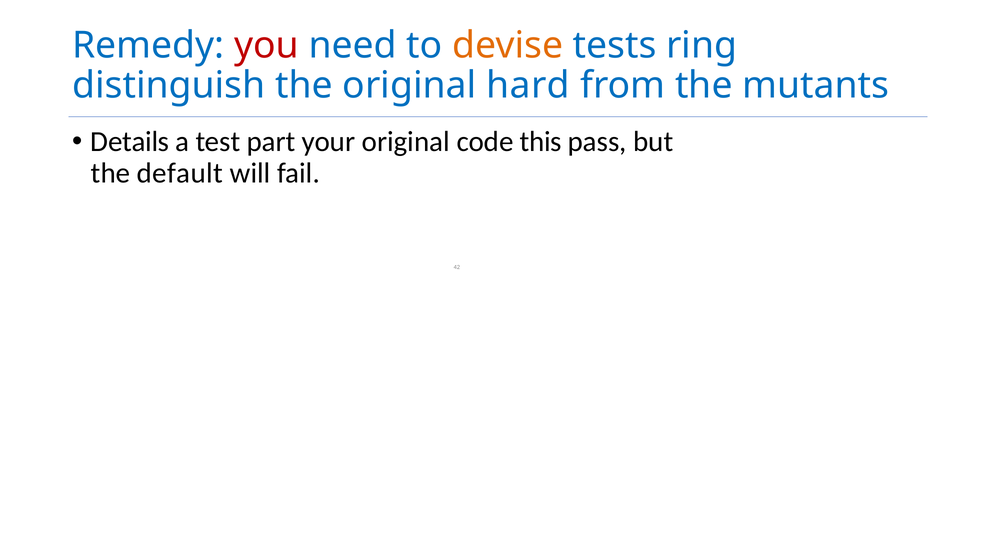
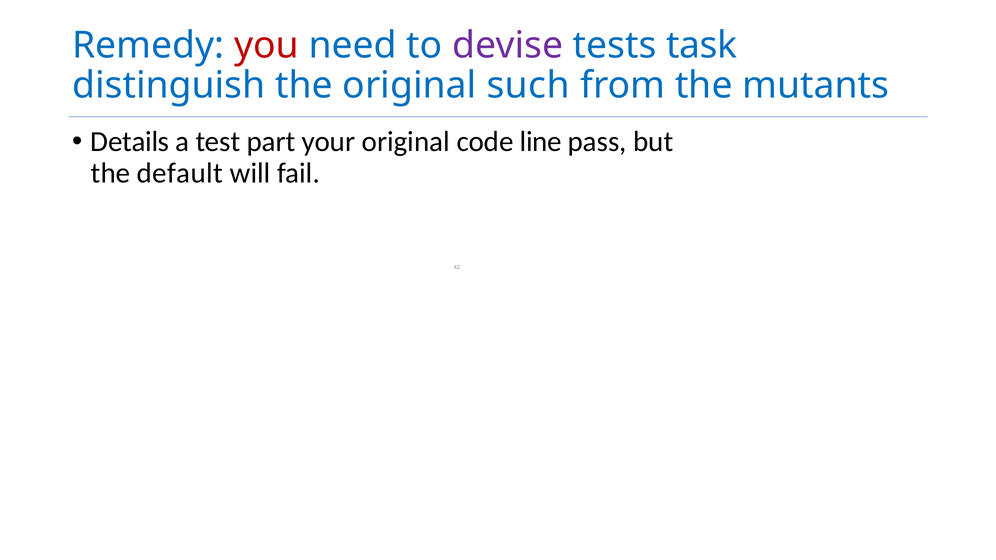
devise colour: orange -> purple (508, 45)
ring: ring -> task (702, 45)
hard: hard -> such (528, 86)
this: this -> line (541, 142)
